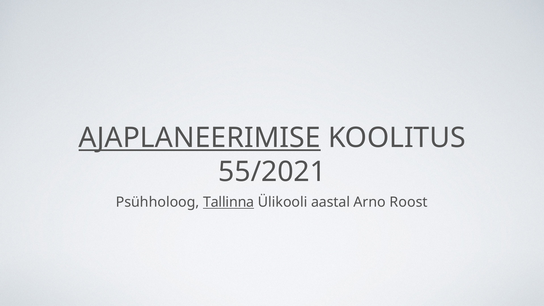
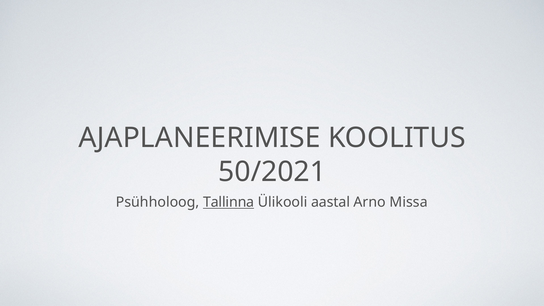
AJAPLANEERIMISE underline: present -> none (200, 138)
55/2021: 55/2021 -> 50/2021 (272, 172)
Roost: Roost -> Missa (409, 202)
